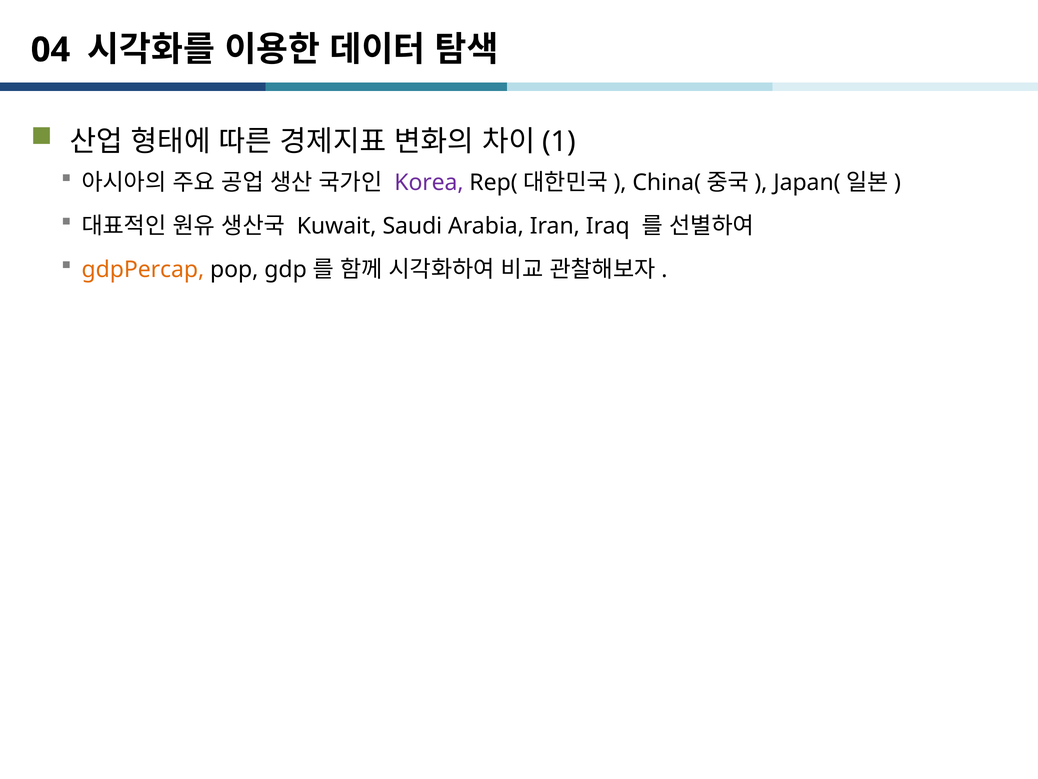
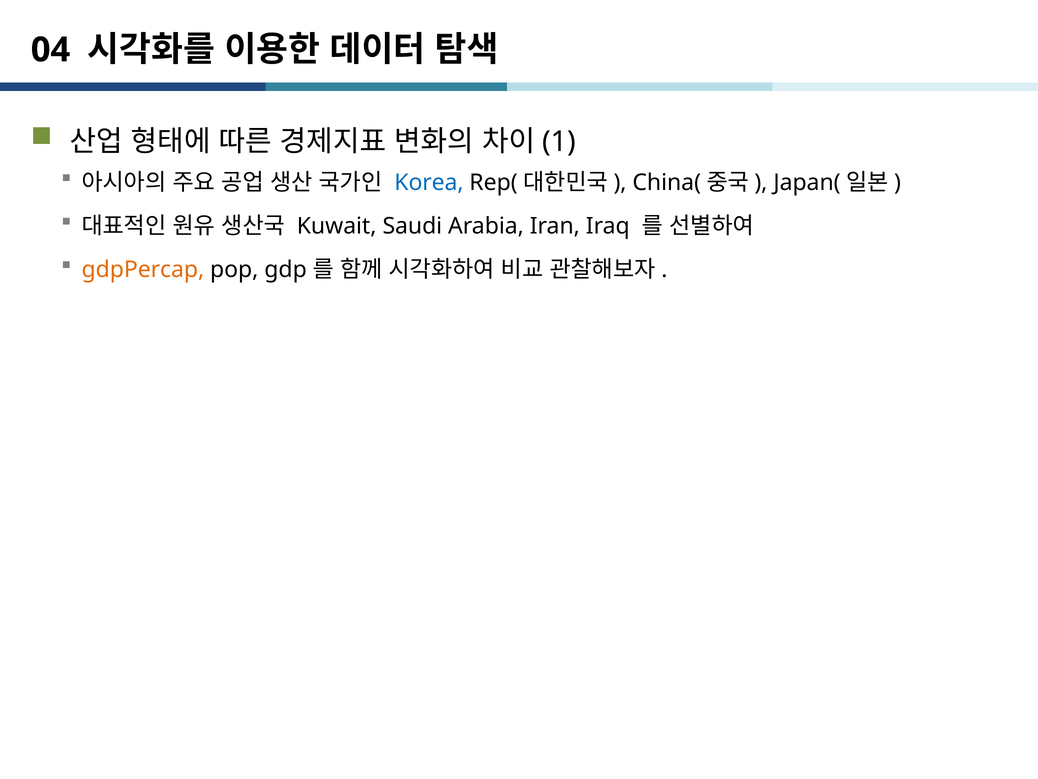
Korea colour: purple -> blue (429, 182)
